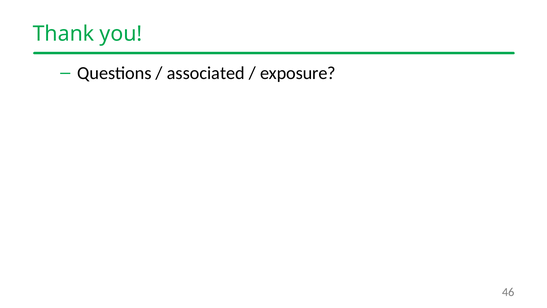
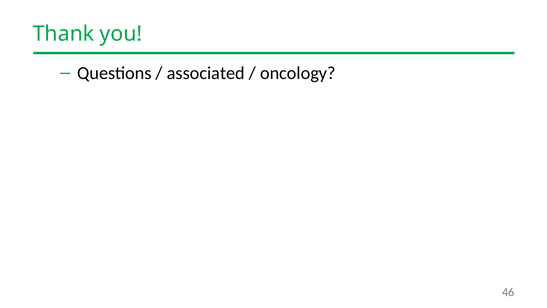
exposure: exposure -> oncology (298, 73)
